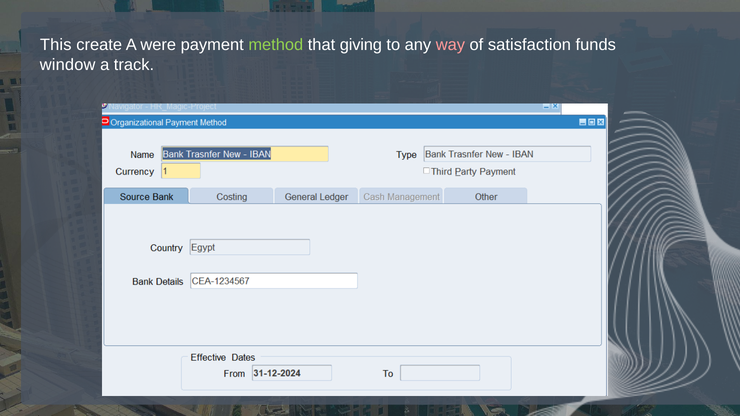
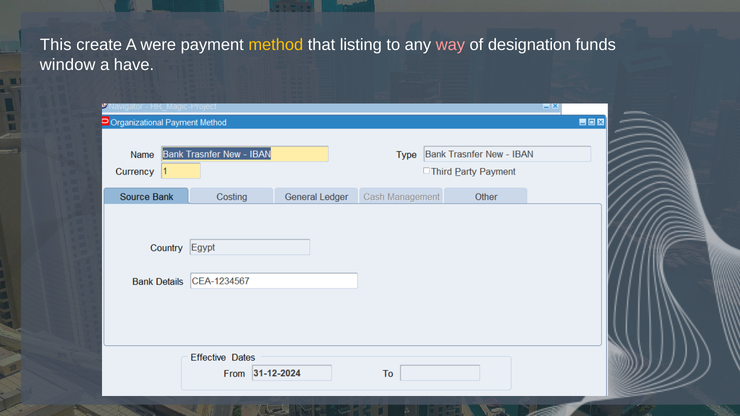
method colour: light green -> yellow (276, 45)
giving: giving -> listing (361, 45)
satisfaction: satisfaction -> designation (530, 45)
track: track -> have (134, 65)
